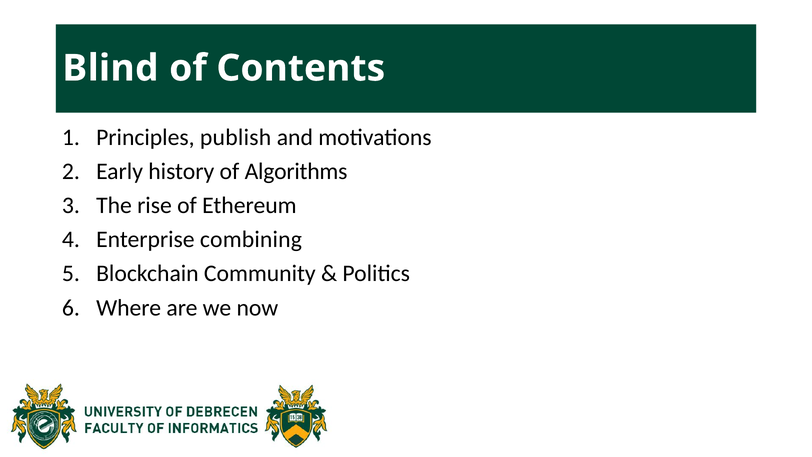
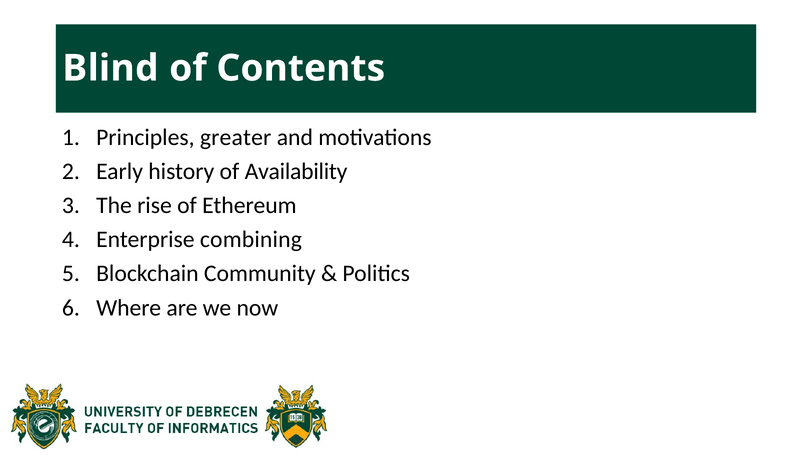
publish: publish -> greater (236, 137)
Algorithms: Algorithms -> Availability (296, 171)
